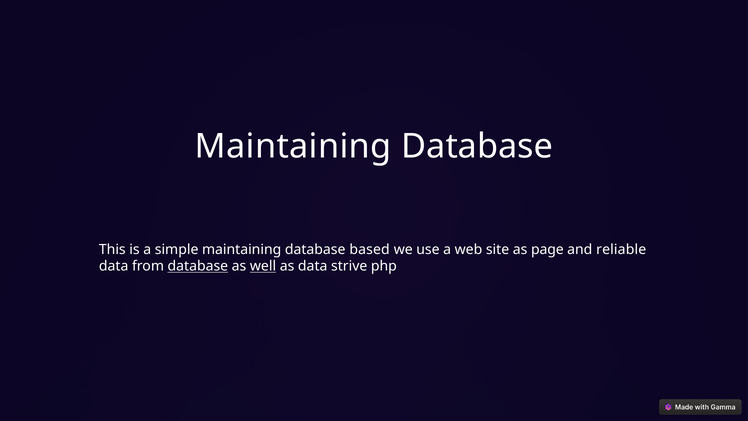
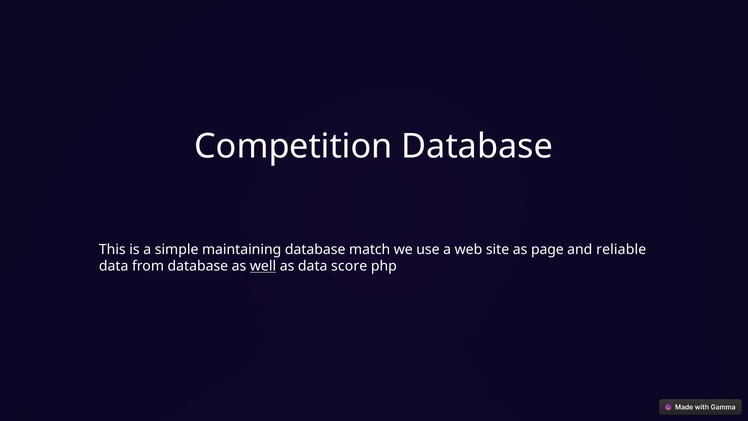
Maintaining: Maintaining -> Competition (293, 146)
based: based -> match (370, 249)
database underline: present -> none (198, 266)
strive: strive -> score (349, 266)
